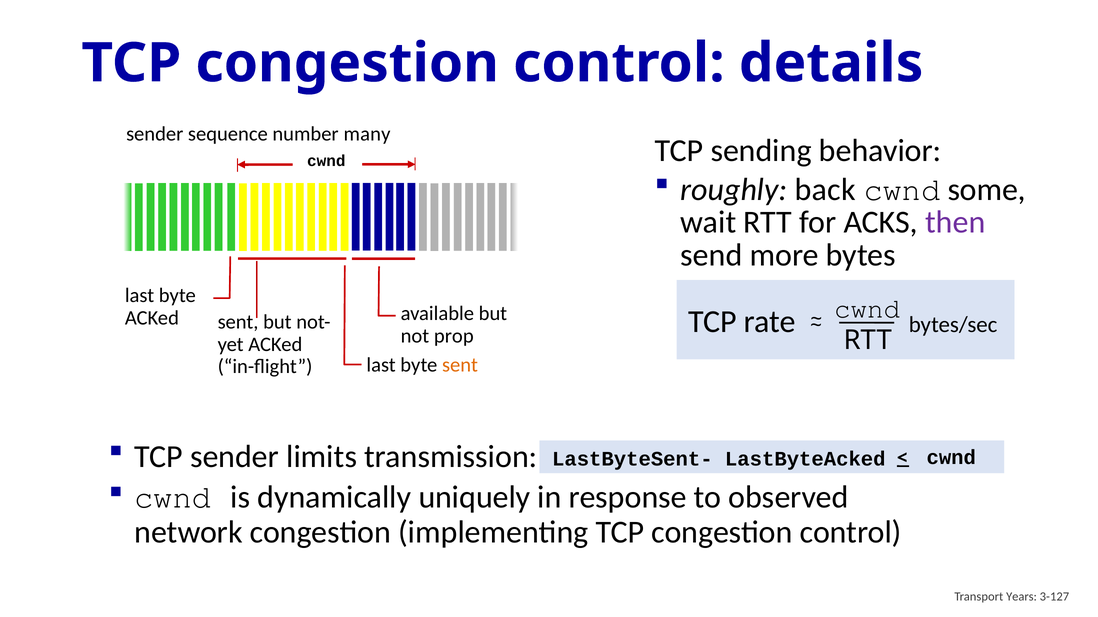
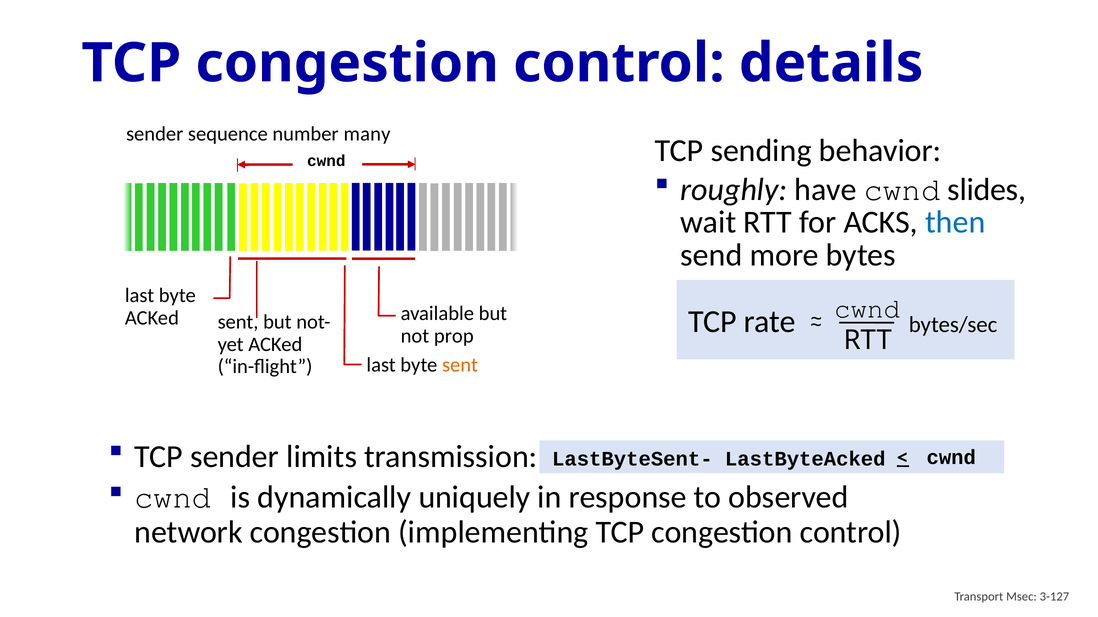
back: back -> have (825, 190)
some: some -> slides (987, 190)
then colour: purple -> blue (955, 223)
Years: Years -> Msec (1022, 597)
